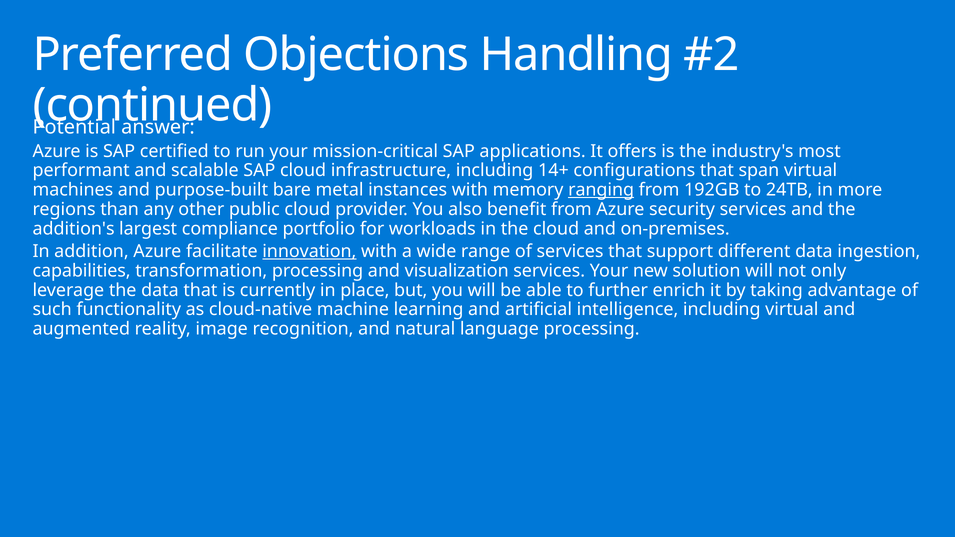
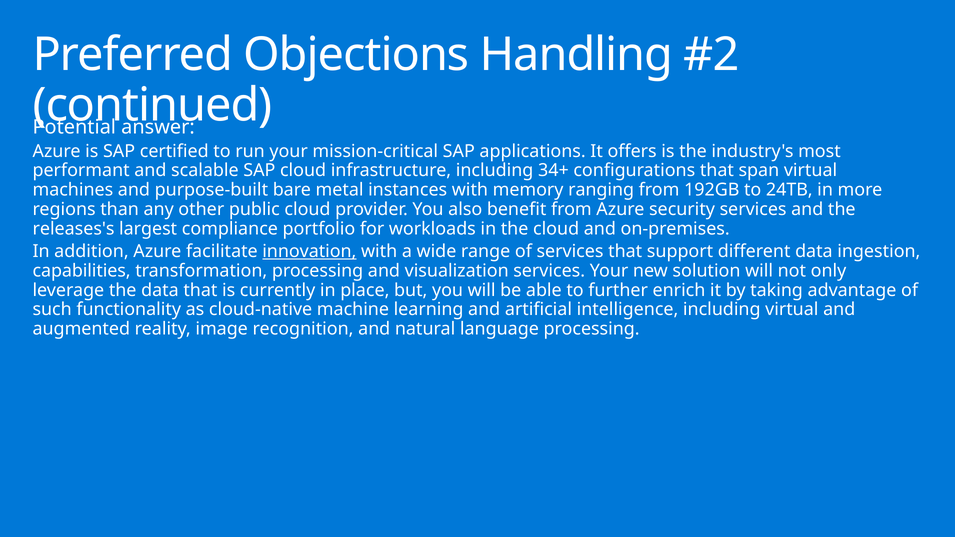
14+: 14+ -> 34+ (553, 171)
ranging underline: present -> none (601, 190)
addition's: addition's -> releases's (74, 229)
